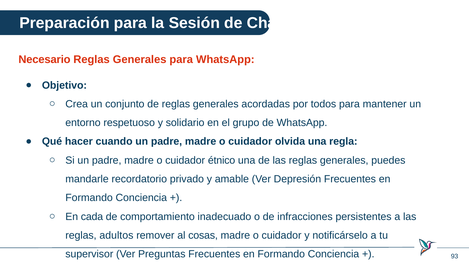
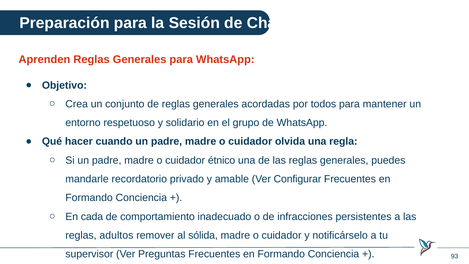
Necesario: Necesario -> Aprenden (44, 60)
Depresión: Depresión -> Configurar (297, 179)
cosas: cosas -> sólida (203, 235)
